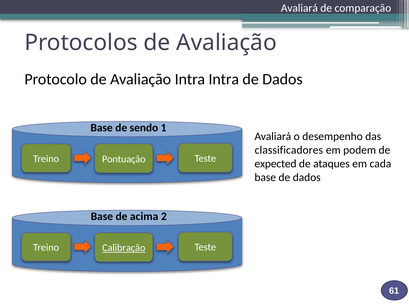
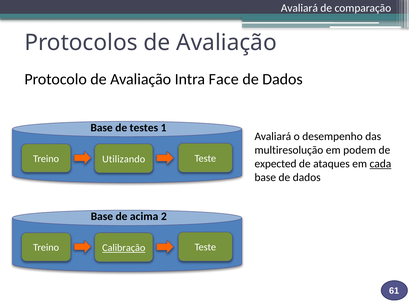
Intra Intra: Intra -> Face (224, 79)
sendo: sendo -> testes (144, 128)
classificadores: classificadores -> multiresolução (289, 150)
Pontuação: Pontuação -> Utilizando (124, 159)
cada underline: none -> present (380, 163)
